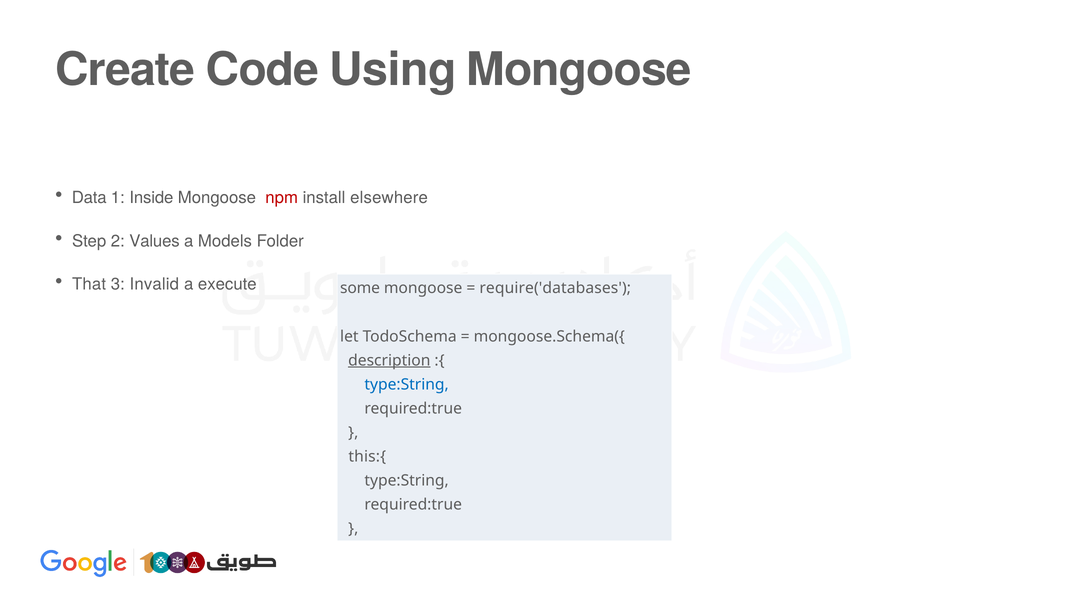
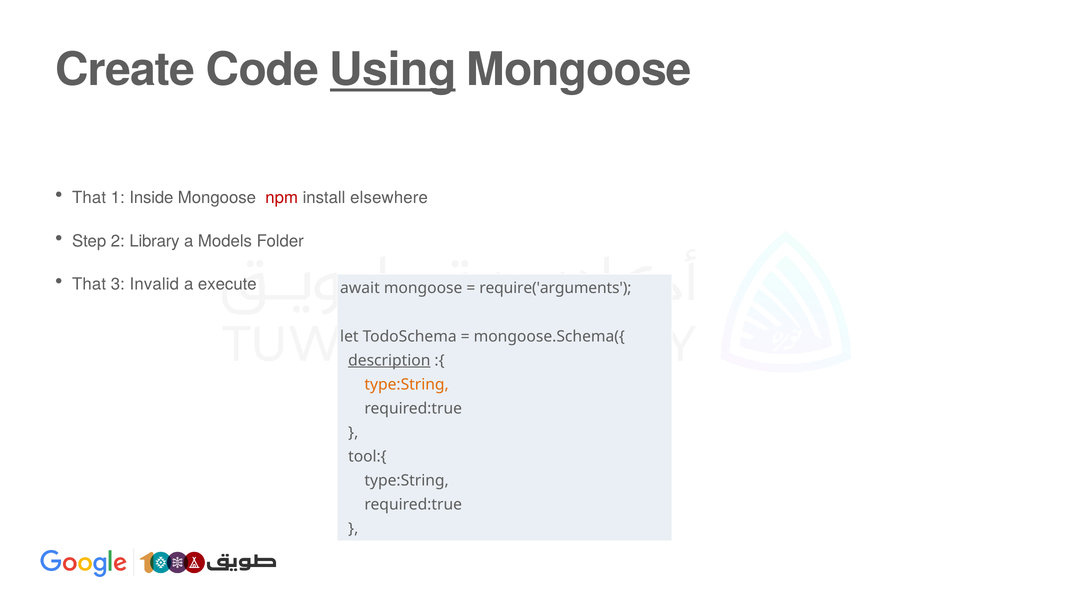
Using underline: none -> present (393, 70)
Data: Data -> That (89, 198)
Values: Values -> Library (154, 241)
some: some -> await (360, 289)
require('databases: require('databases -> require('arguments (555, 289)
type:String colour: blue -> orange (407, 385)
this:{: this:{ -> tool:{ (367, 457)
